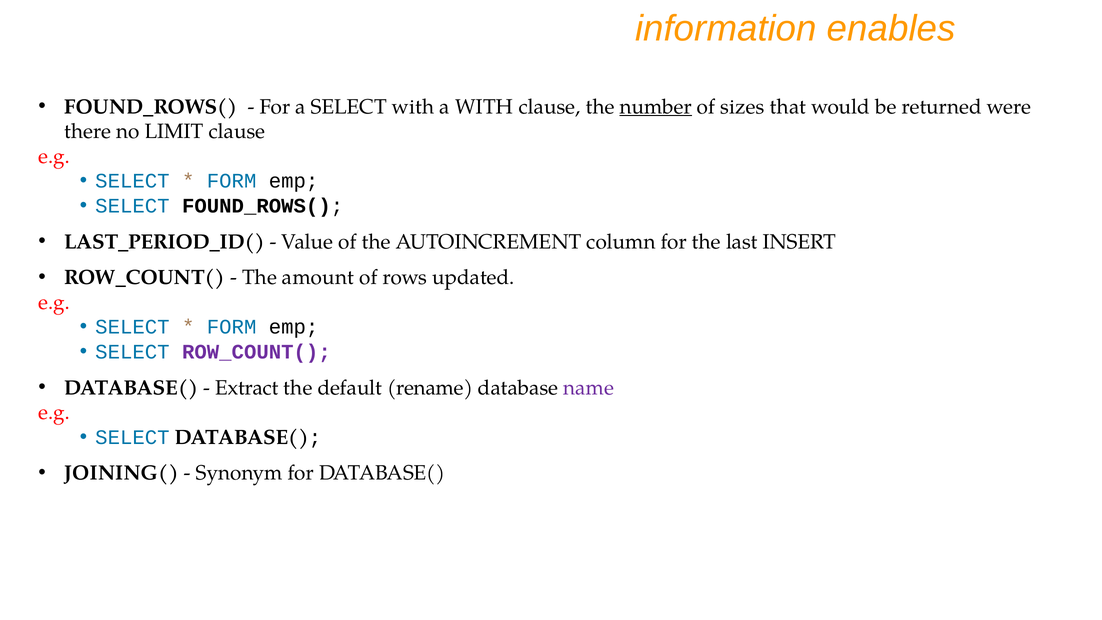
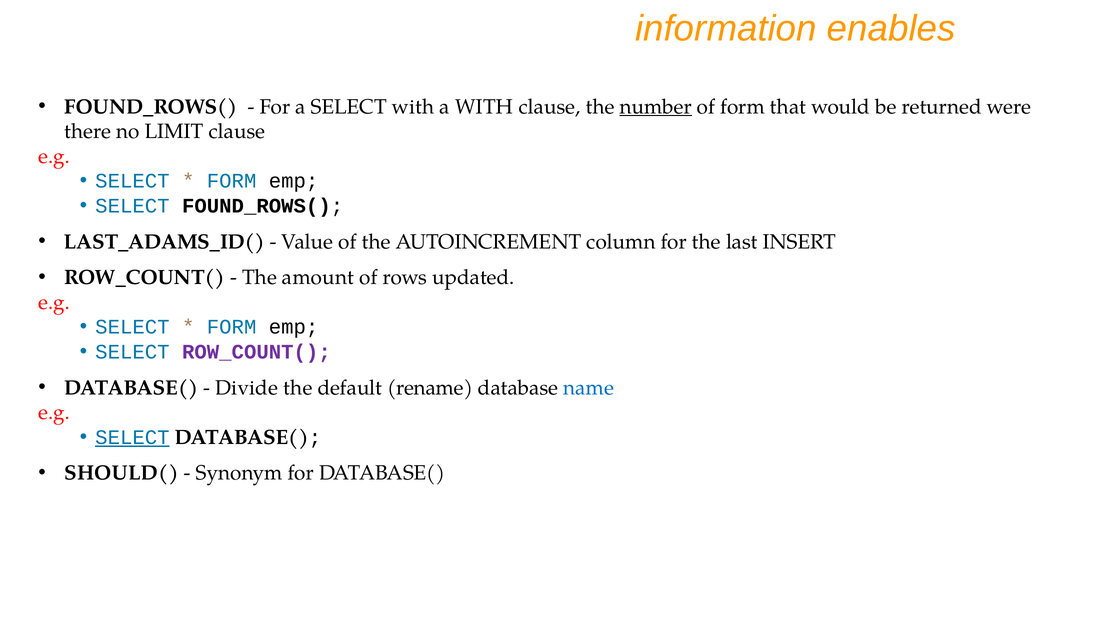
of sizes: sizes -> form (743, 107)
LAST_PERIOD_ID(: LAST_PERIOD_ID( -> LAST_ADAMS_ID( (164, 242)
Extract: Extract -> Divide (247, 388)
name colour: purple -> blue (589, 388)
SELECT underline: none -> present (132, 437)
JOINING(: JOINING( -> SHOULD( (121, 473)
